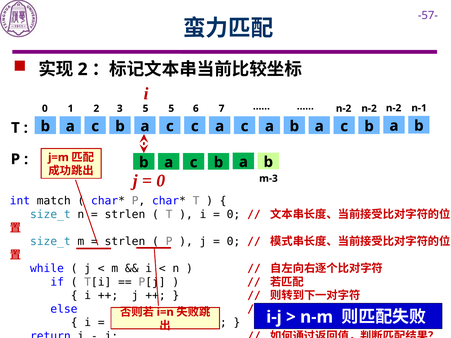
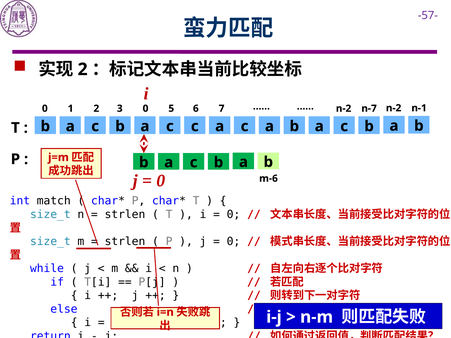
3 5: 5 -> 0 (146, 109)
n-2 n-2: n-2 -> n-7 (369, 109)
m-3: m-3 -> m-6 (268, 179)
